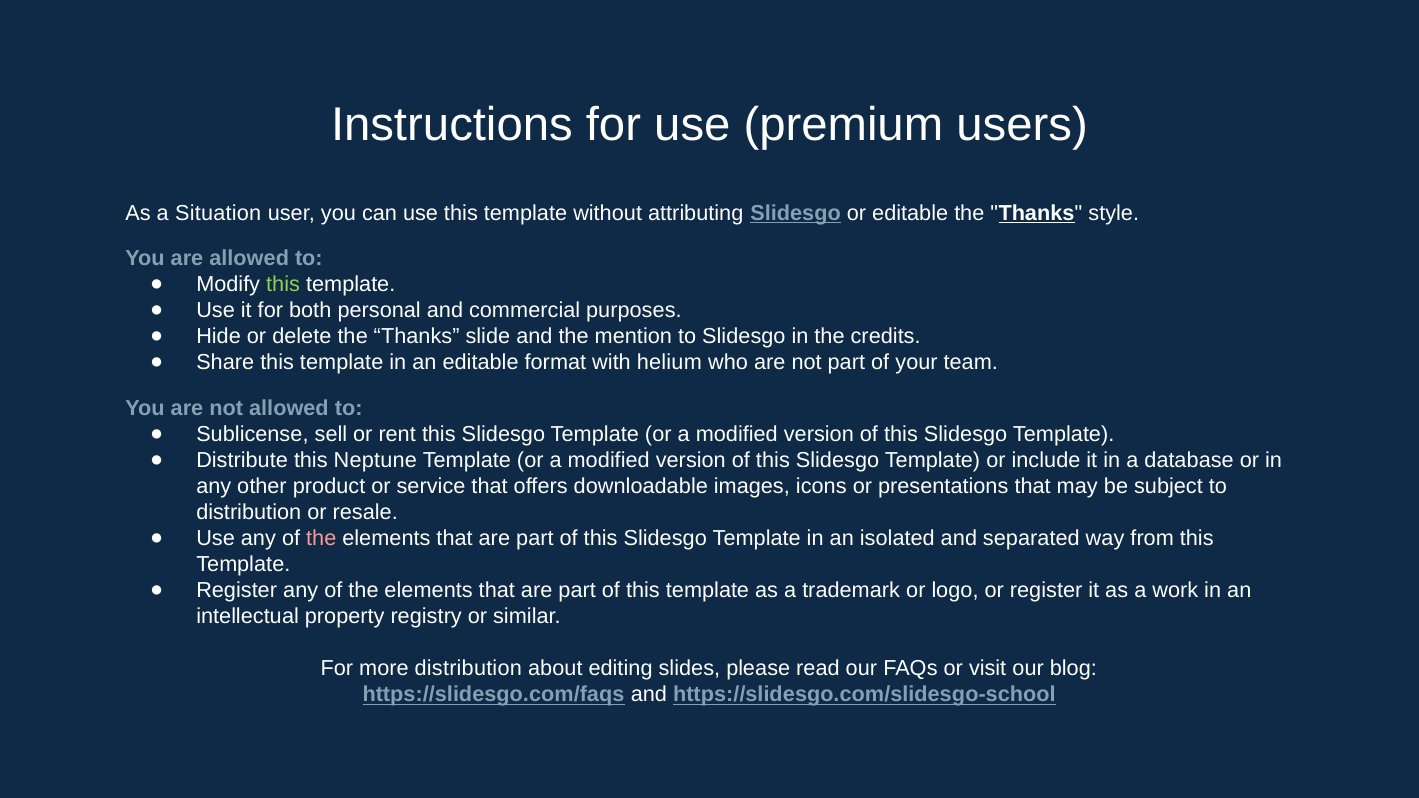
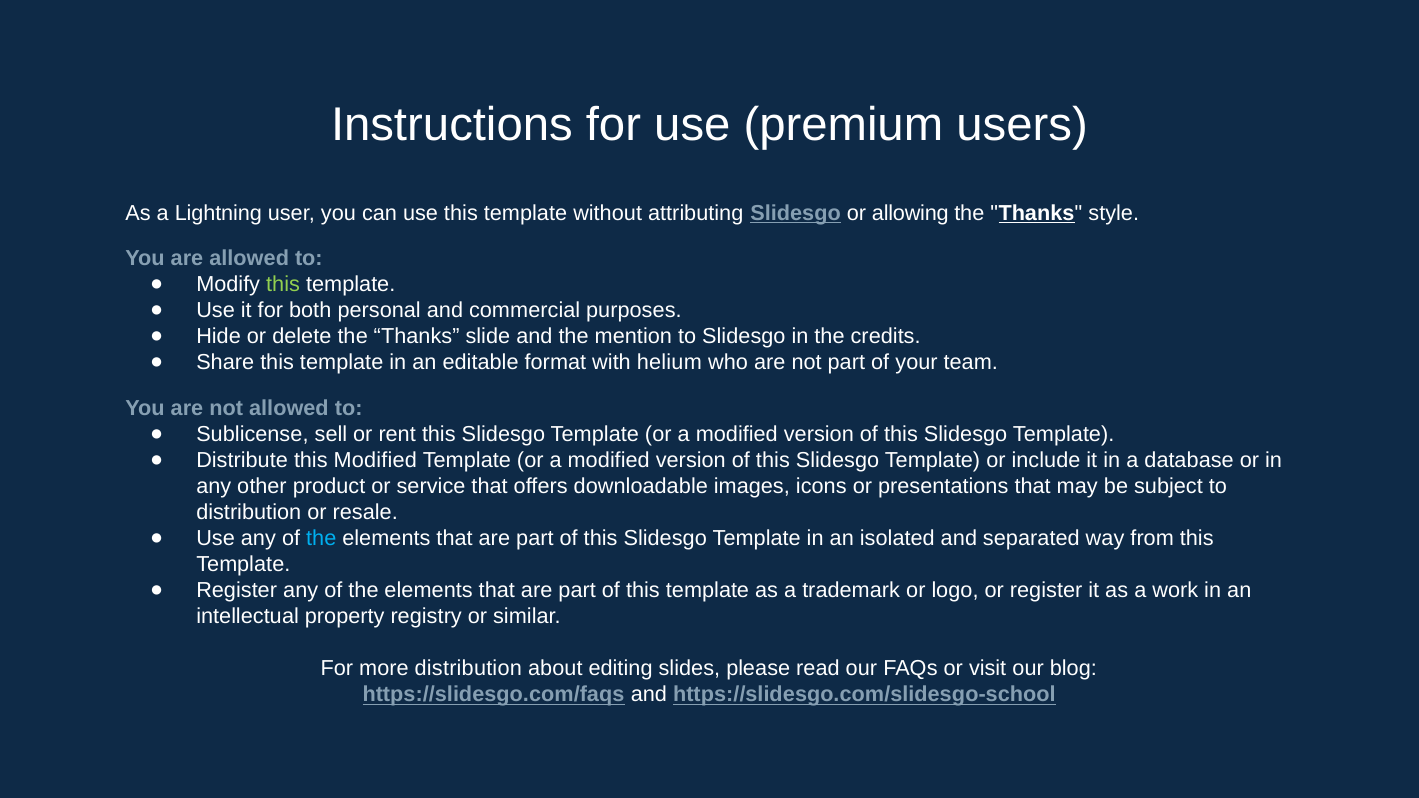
Situation: Situation -> Lightning (218, 213)
or editable: editable -> allowing (910, 213)
this Neptune: Neptune -> Modified (375, 461)
the colour: pink -> light blue (321, 539)
